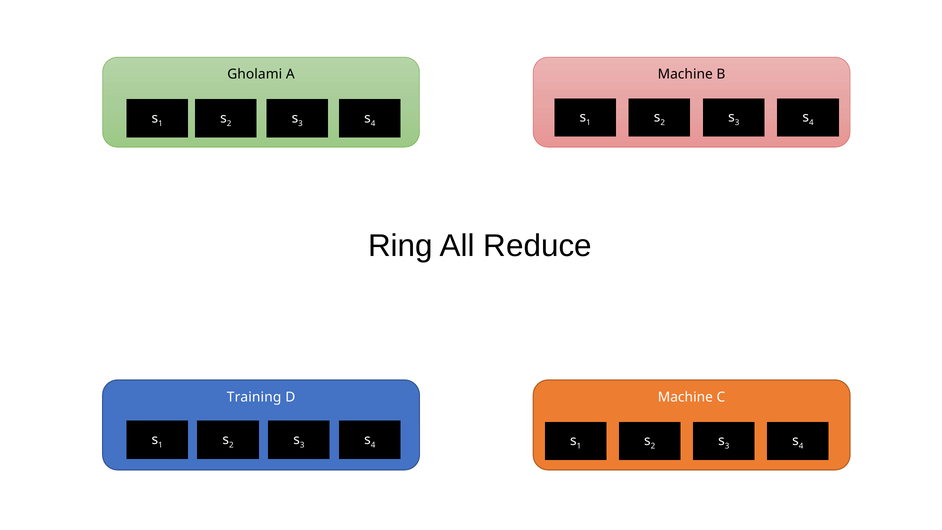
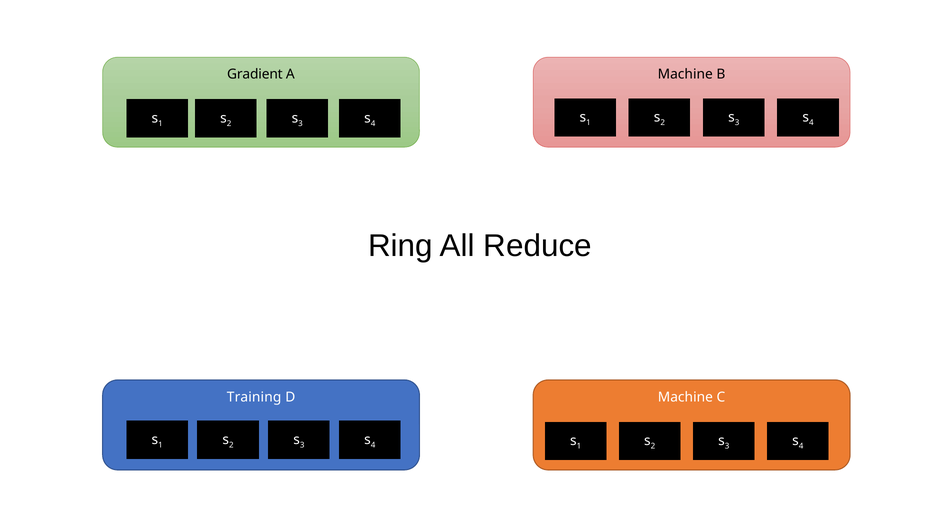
Gholami: Gholami -> Gradient (255, 74)
